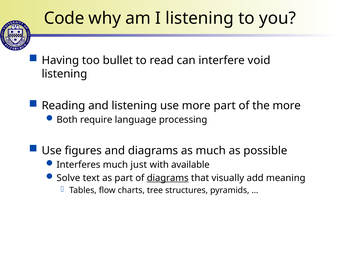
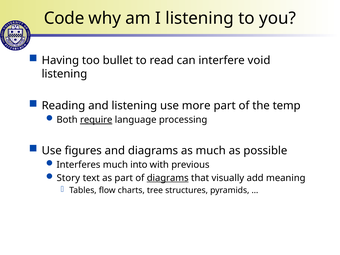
the more: more -> temp (287, 106)
require underline: none -> present (96, 120)
just: just -> into (139, 165)
available: available -> previous (190, 165)
Solve: Solve -> Story (68, 178)
